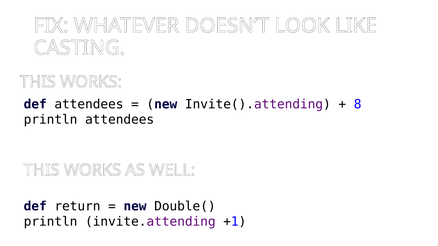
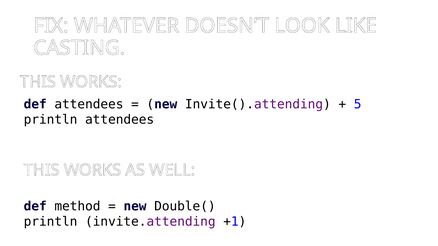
8: 8 -> 5 (358, 105)
return: return -> method (77, 207)
